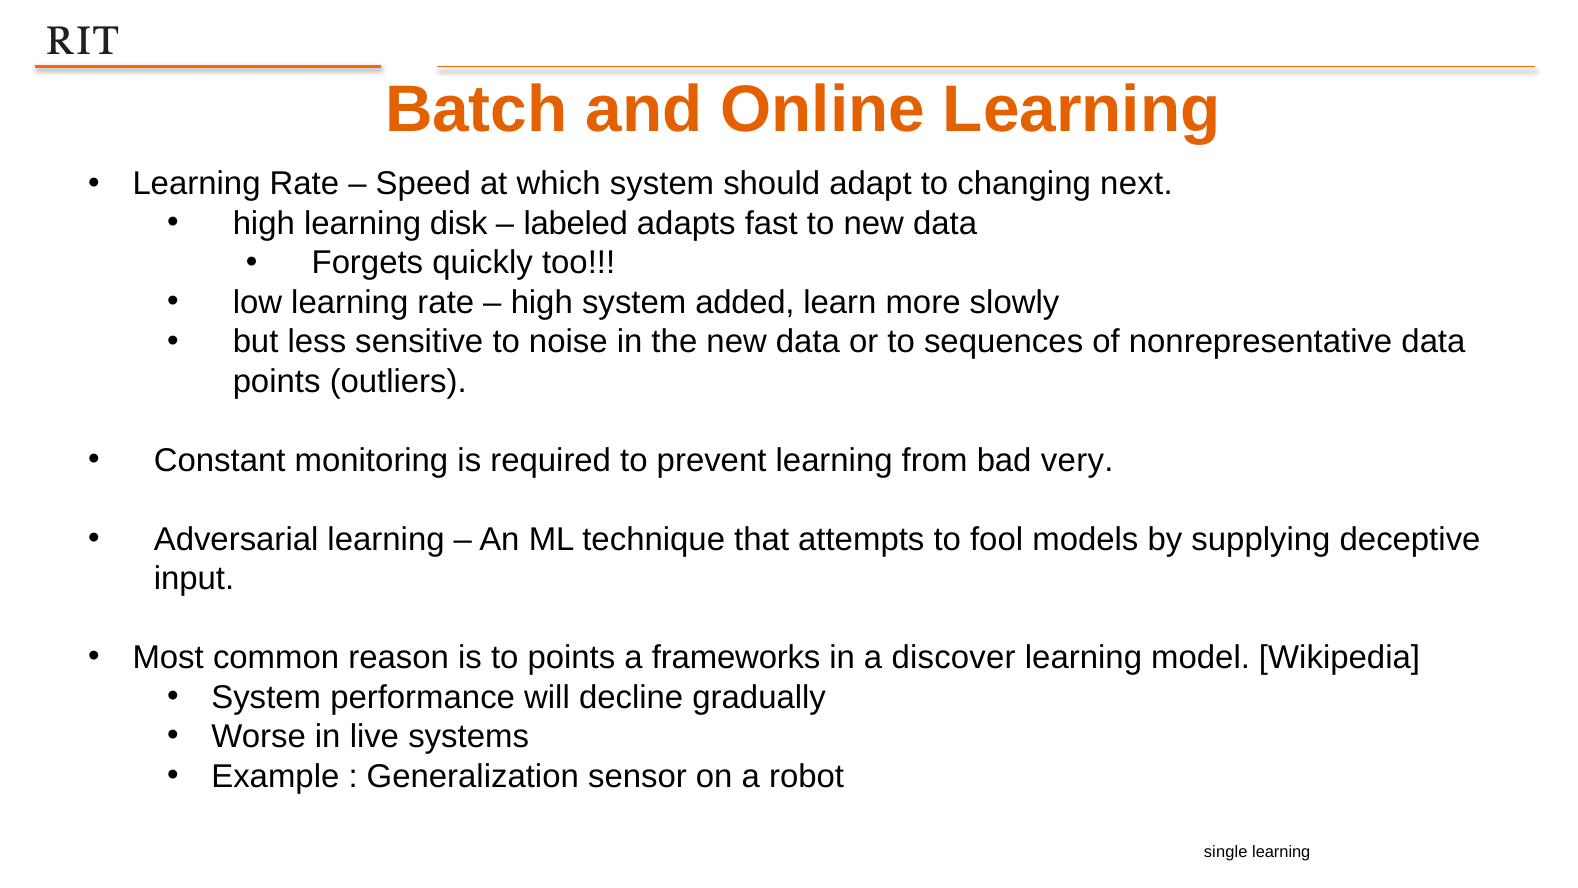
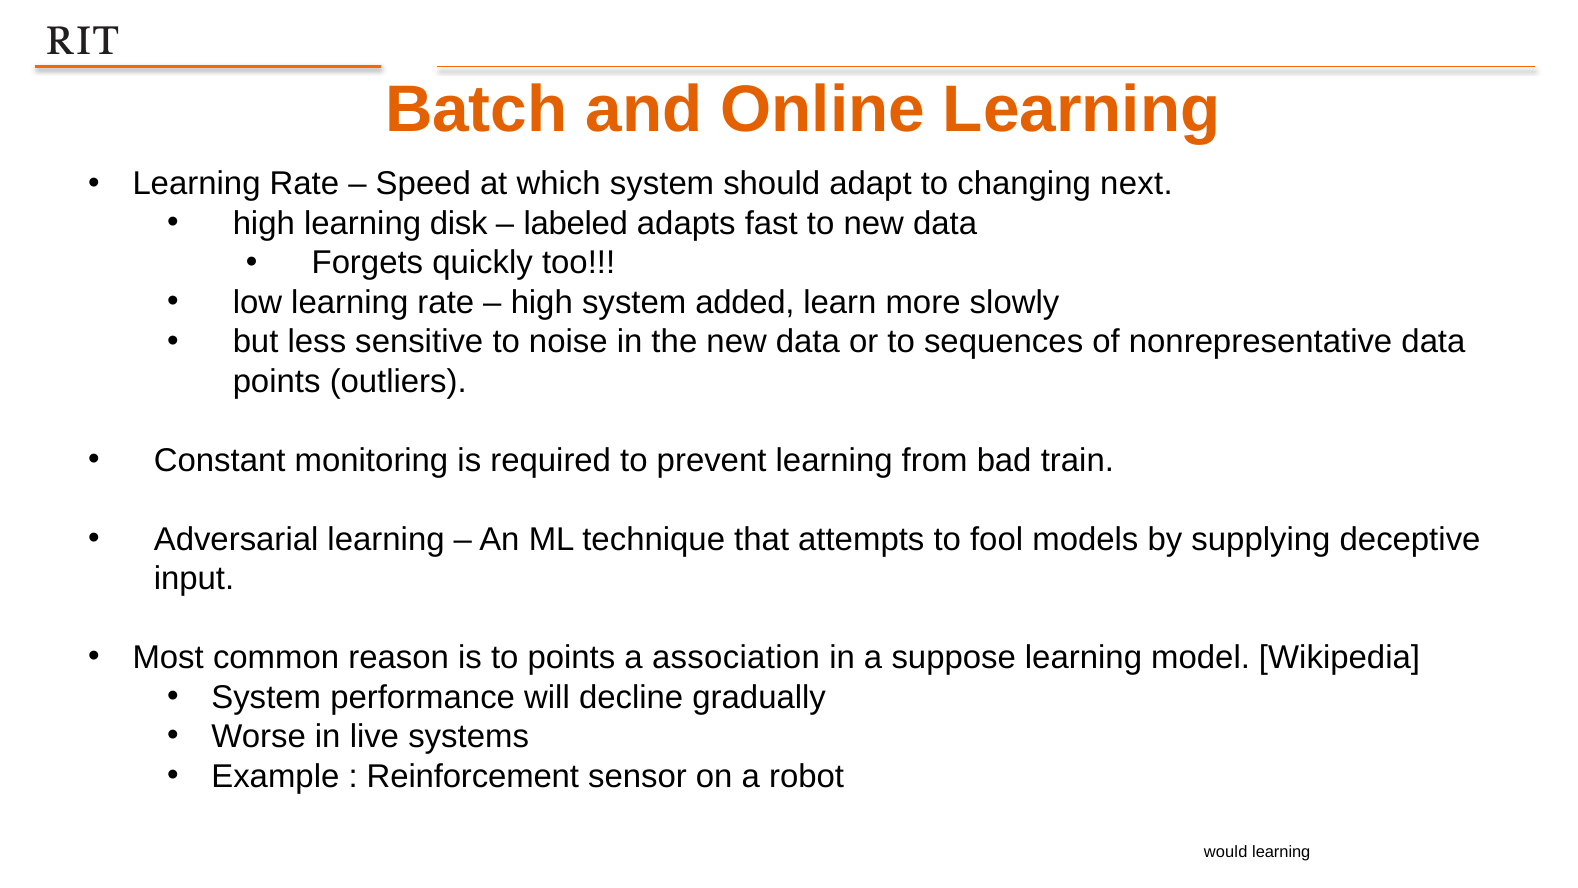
very: very -> train (1077, 460)
frameworks: frameworks -> association (736, 658)
discover: discover -> suppose (954, 658)
Generalization: Generalization -> Reinforcement (473, 776)
single: single -> would (1226, 851)
